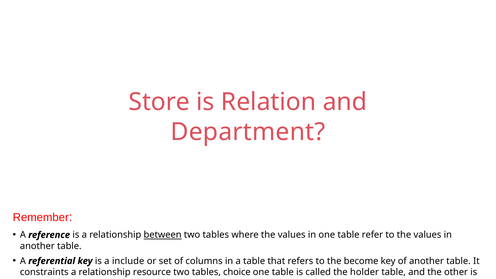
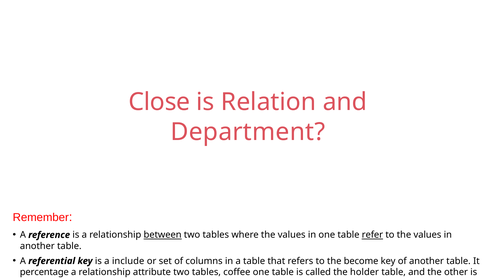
Store: Store -> Close (159, 102)
refer underline: none -> present (372, 235)
constraints: constraints -> percentage (44, 272)
resource: resource -> attribute (152, 272)
choice: choice -> coffee (237, 272)
